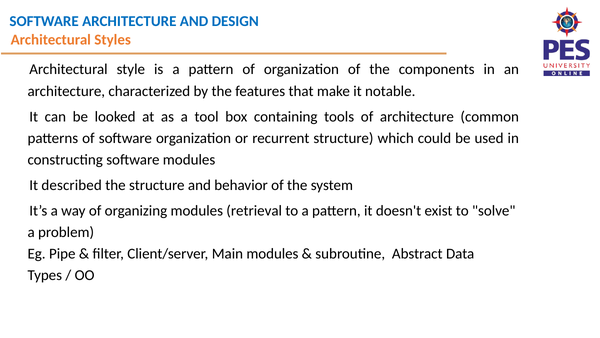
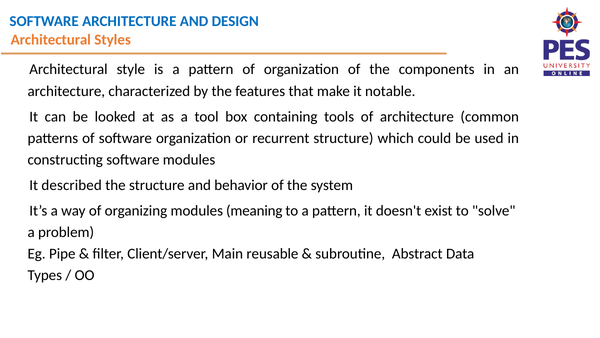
retrieval: retrieval -> meaning (254, 210)
Main modules: modules -> reusable (272, 253)
